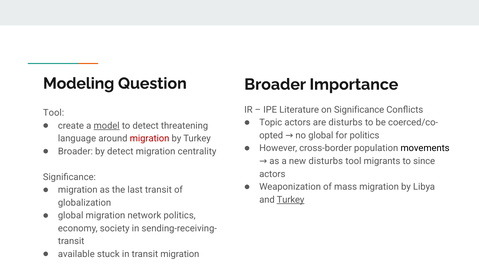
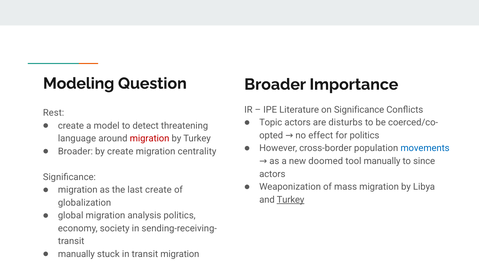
Tool: Tool -> Rest (54, 113)
model underline: present -> none (107, 126)
no global: global -> effect (321, 136)
movements colour: black -> blue (425, 148)
by detect: detect -> create (120, 152)
new disturbs: disturbs -> doomed (326, 161)
tool migrants: migrants -> manually (382, 161)
last transit: transit -> create (158, 190)
network: network -> analysis (144, 216)
available: available -> manually (76, 254)
